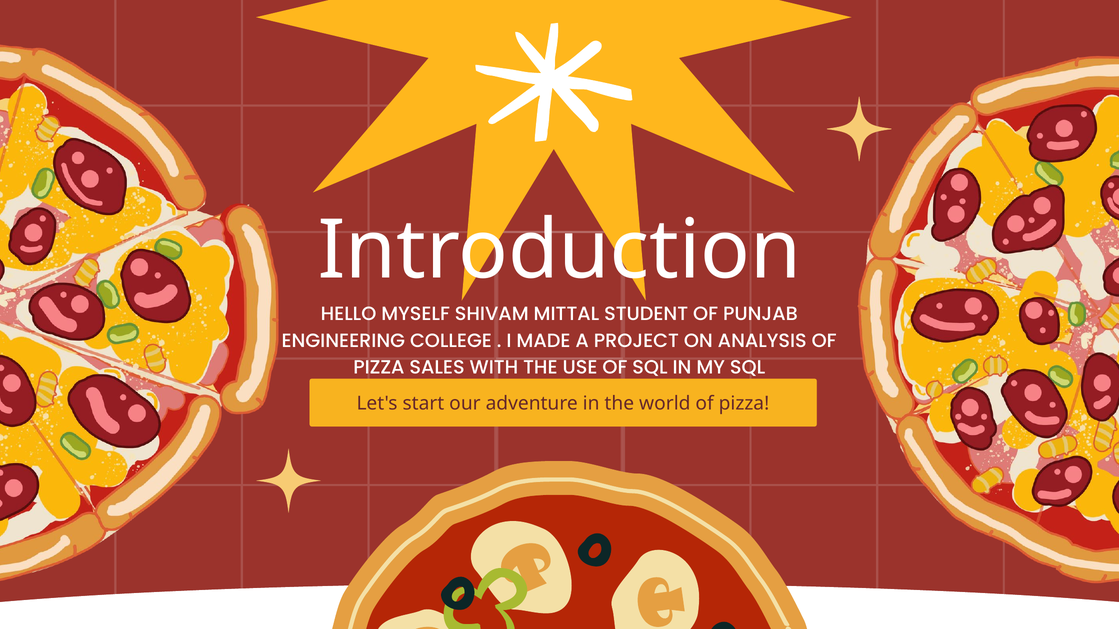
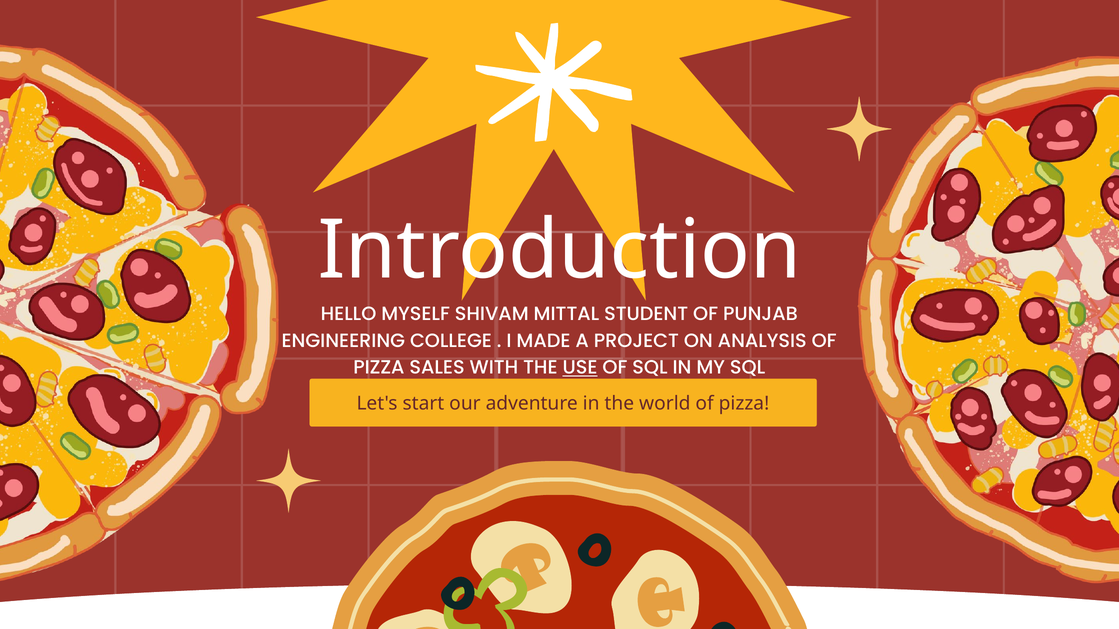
USE underline: none -> present (580, 368)
